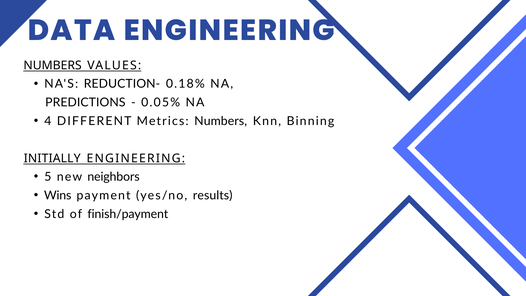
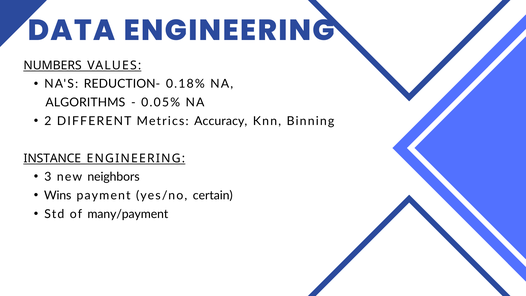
PREDICTIONS: PREDICTIONS -> ALGORITHMS (85, 103)
4: 4 -> 2 (48, 121)
Metrics Numbers: Numbers -> Accuracy (221, 121)
INITIALLY: INITIALLY -> INSTANCE (52, 158)
5: 5 -> 3 (48, 177)
results: results -> certain (213, 195)
finish/payment: finish/payment -> many/payment (128, 214)
